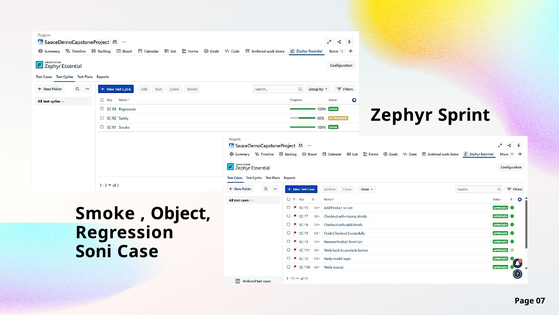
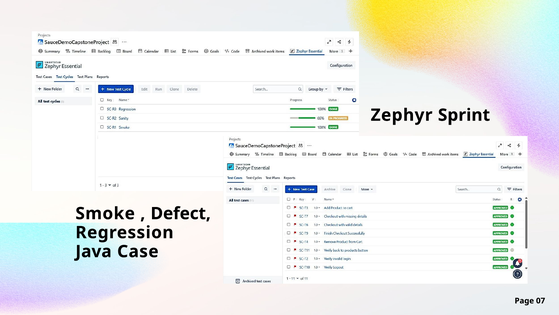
Object: Object -> Defect (181, 213)
Soni: Soni -> Java (94, 251)
